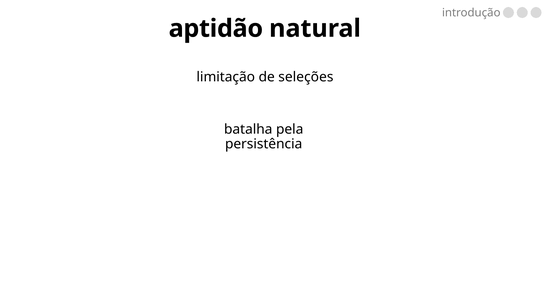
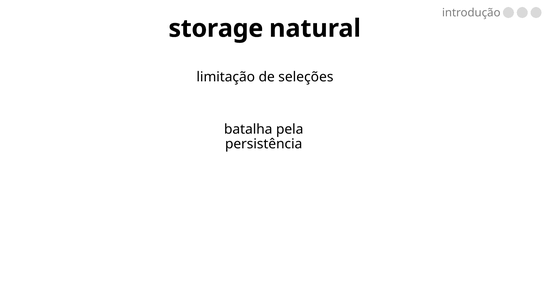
aptidão: aptidão -> storage (216, 29)
